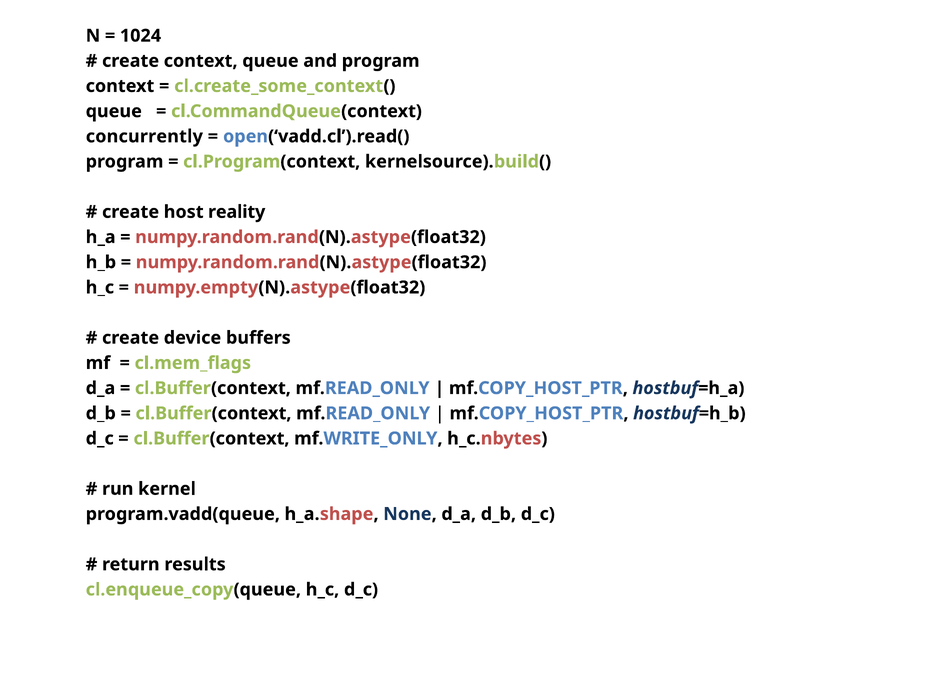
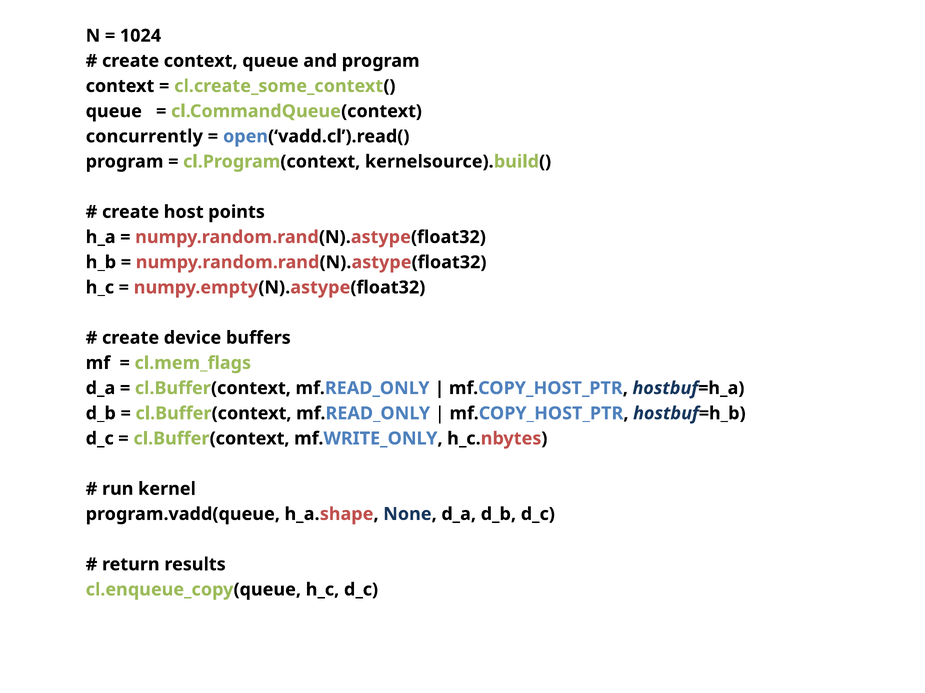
reality: reality -> points (237, 212)
